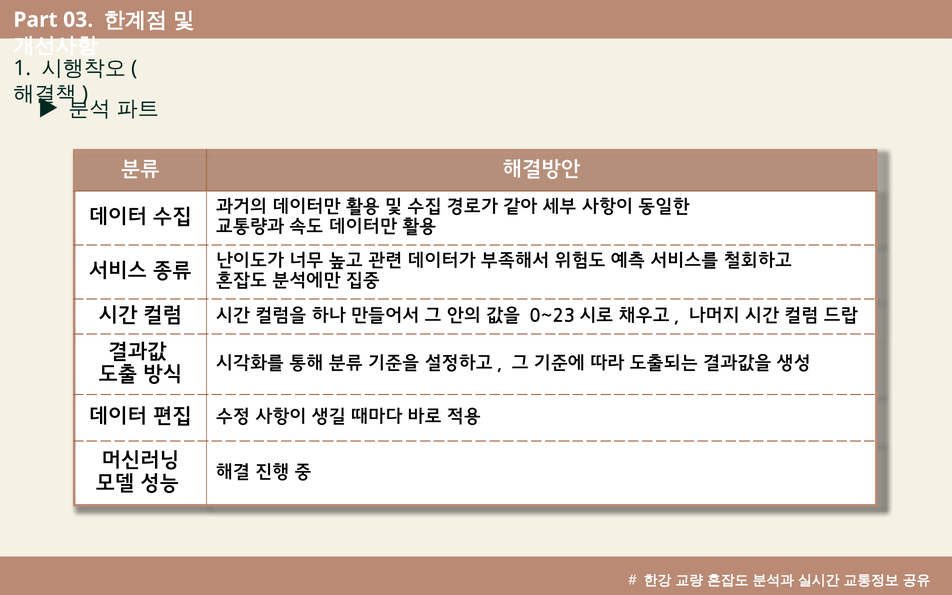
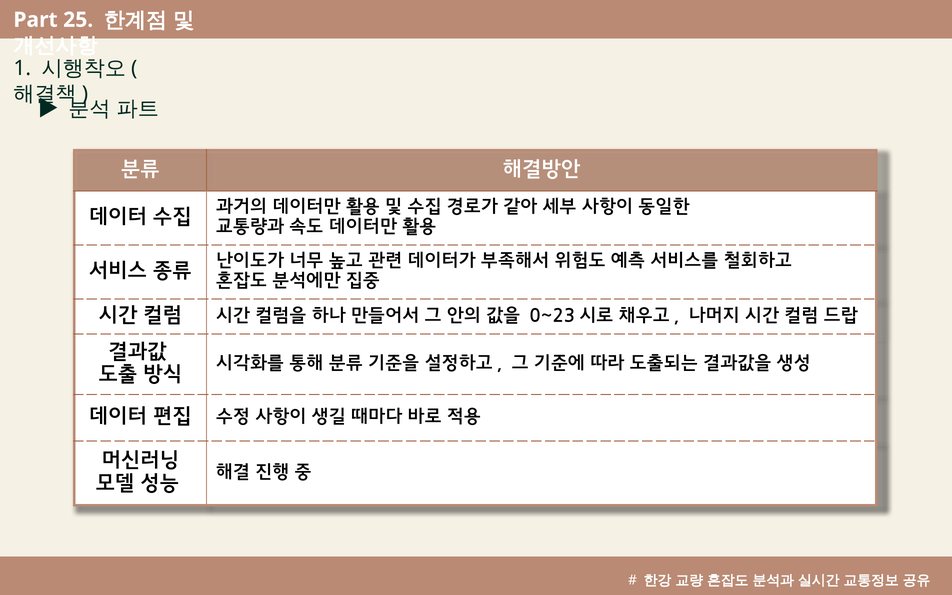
03: 03 -> 25 (78, 20)
